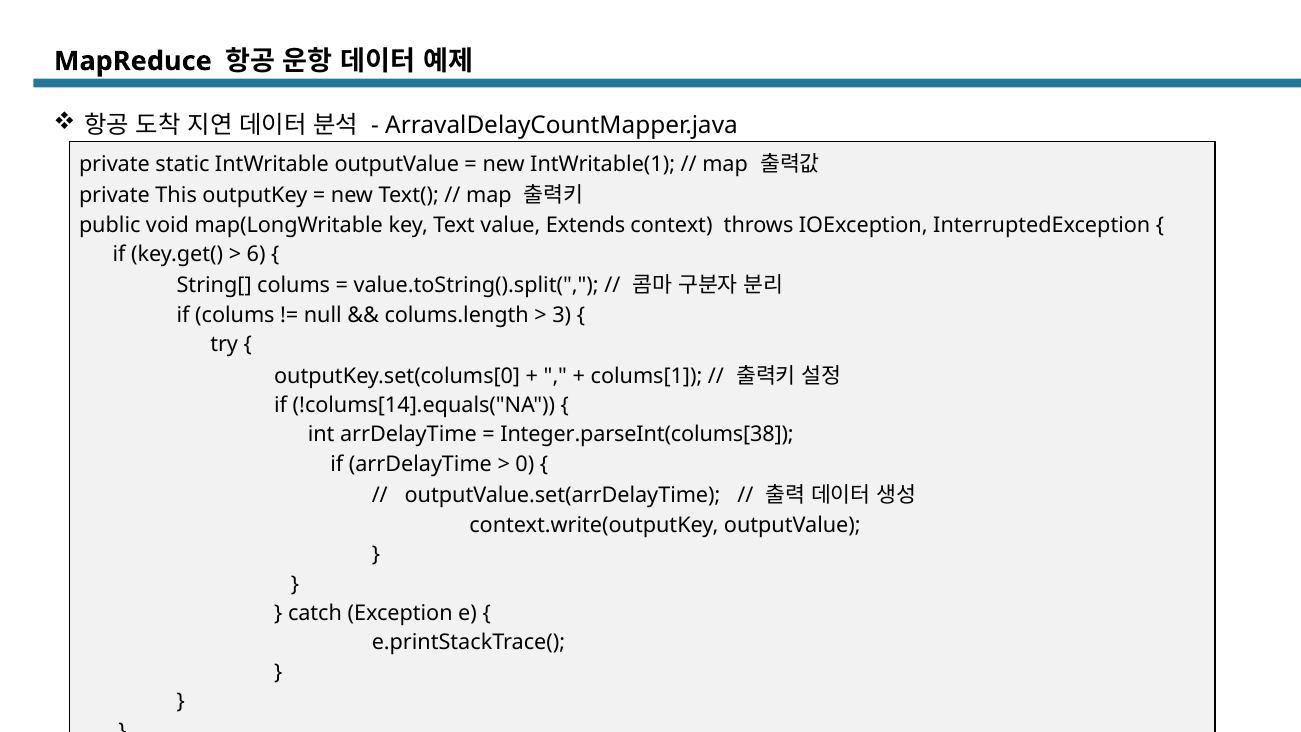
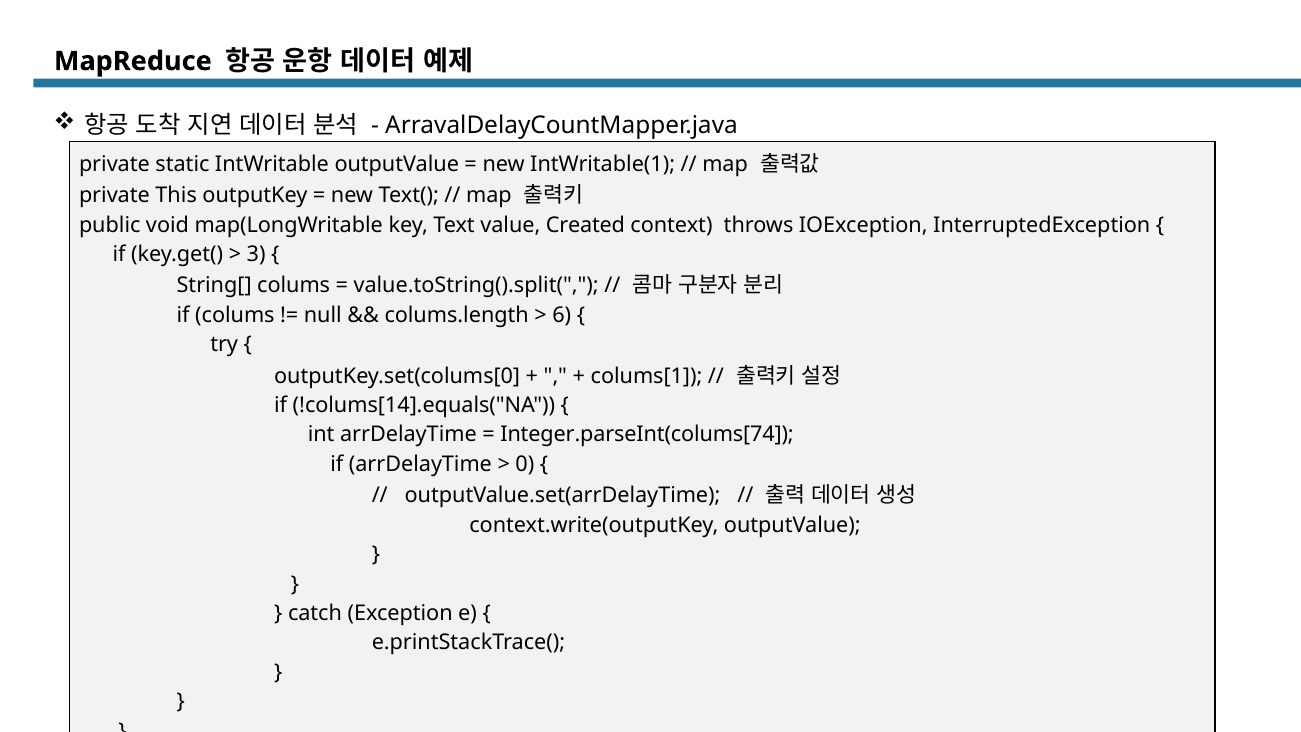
Extends: Extends -> Created (586, 225)
6: 6 -> 3 (256, 254)
3: 3 -> 6 (562, 315)
Integer.parseInt(colums[38: Integer.parseInt(colums[38 -> Integer.parseInt(colums[74 (647, 435)
